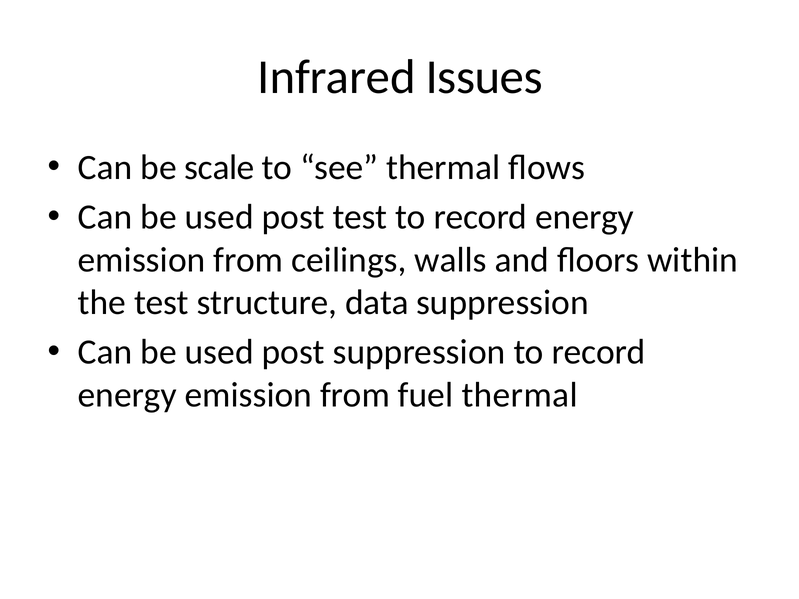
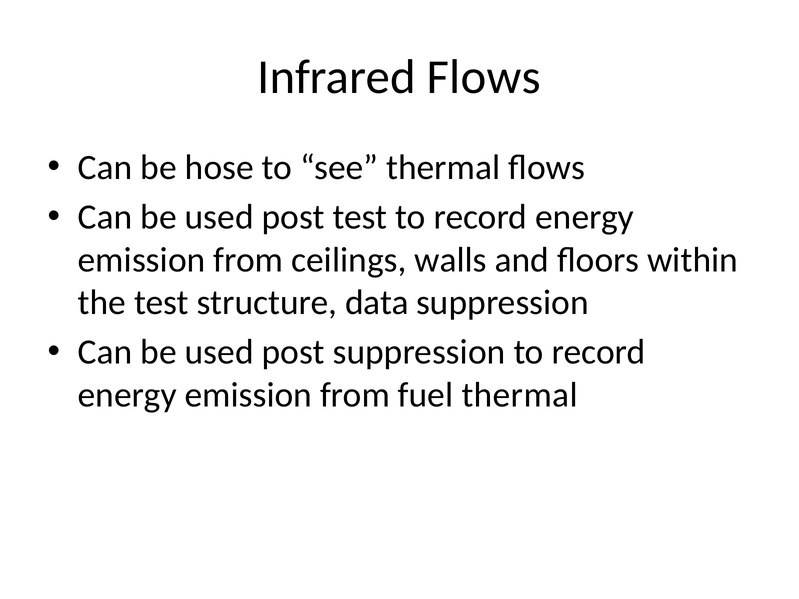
Infrared Issues: Issues -> Flows (484, 77)
scale: scale -> hose (219, 168)
